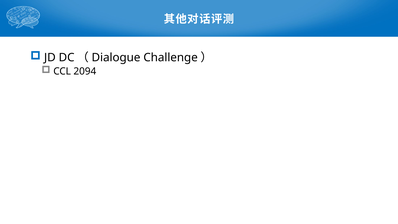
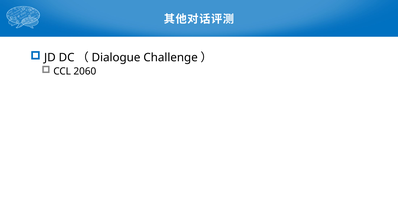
2094: 2094 -> 2060 (85, 71)
